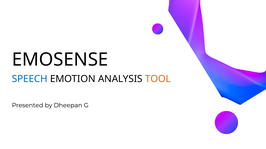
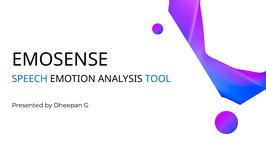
TOOL colour: orange -> blue (158, 79)
